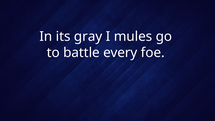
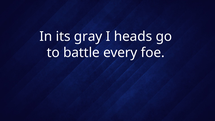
mules: mules -> heads (133, 37)
